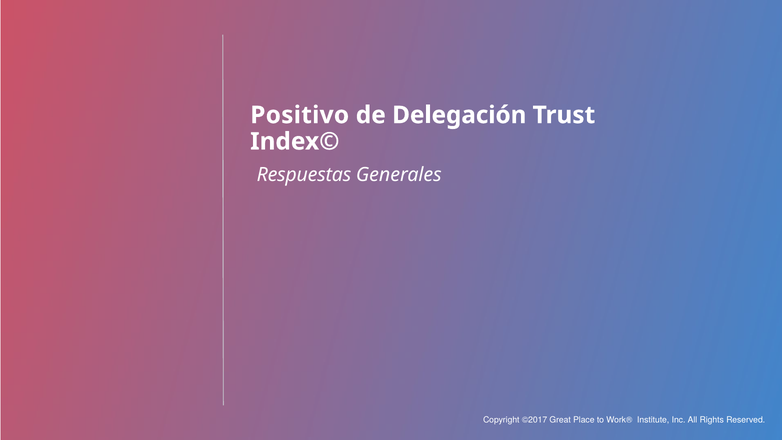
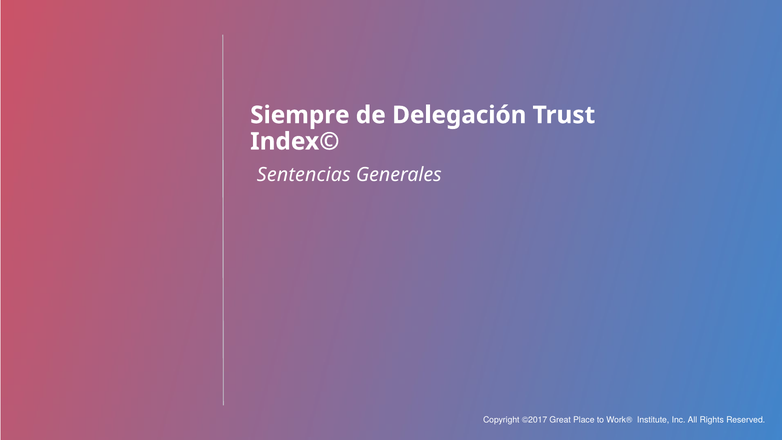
Positivo: Positivo -> Siempre (300, 115)
Respuestas: Respuestas -> Sentencias (304, 175)
